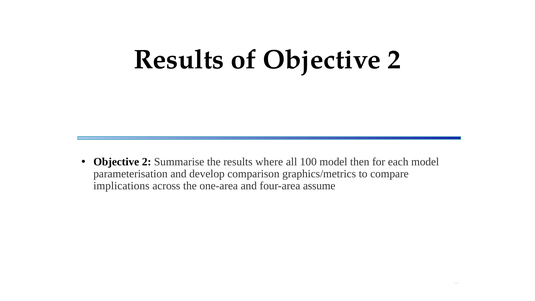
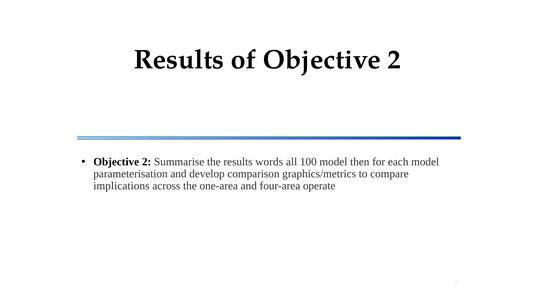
where: where -> words (269, 162)
assume: assume -> operate (319, 186)
